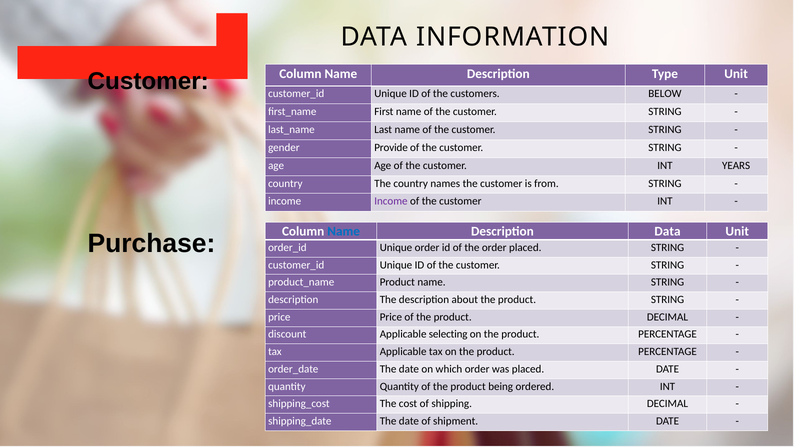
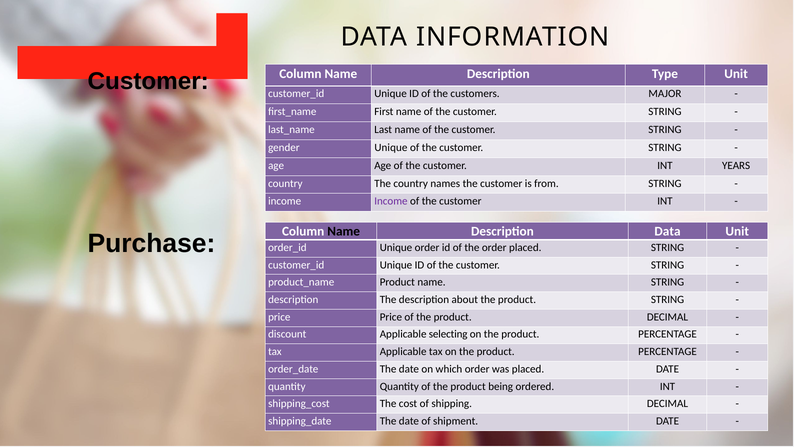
BELOW: BELOW -> MAJOR (665, 94)
gender Provide: Provide -> Unique (391, 147)
Name colour: blue -> black (344, 231)
